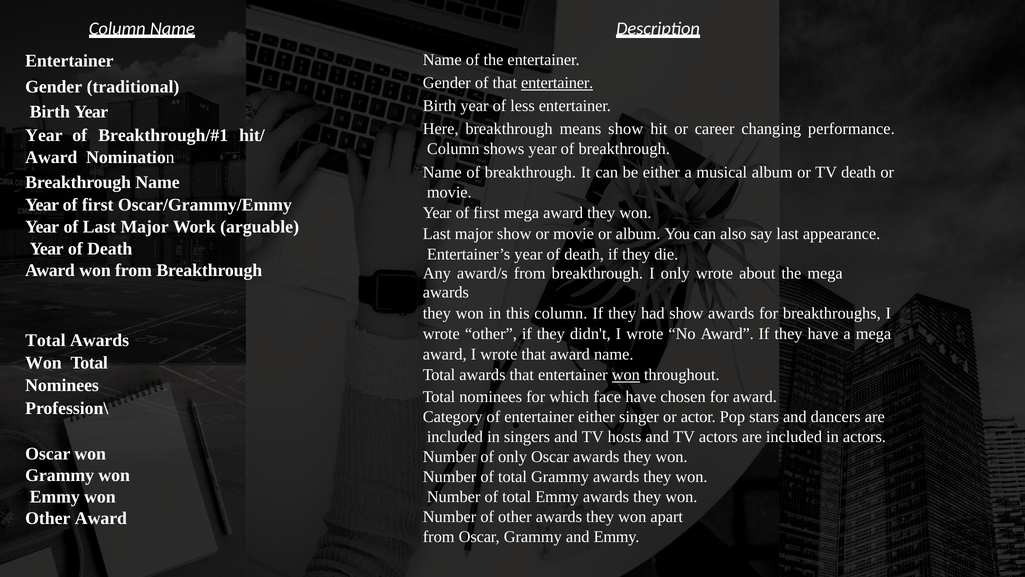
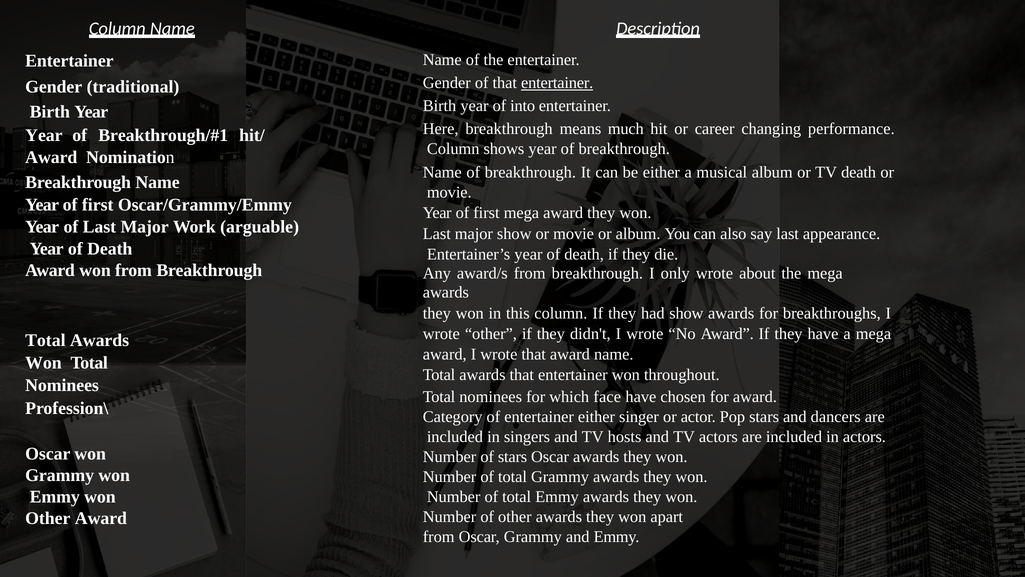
less: less -> into (523, 106)
means show: show -> much (626, 129)
won underline: present -> none (626, 375)
of only: only -> stars (513, 457)
